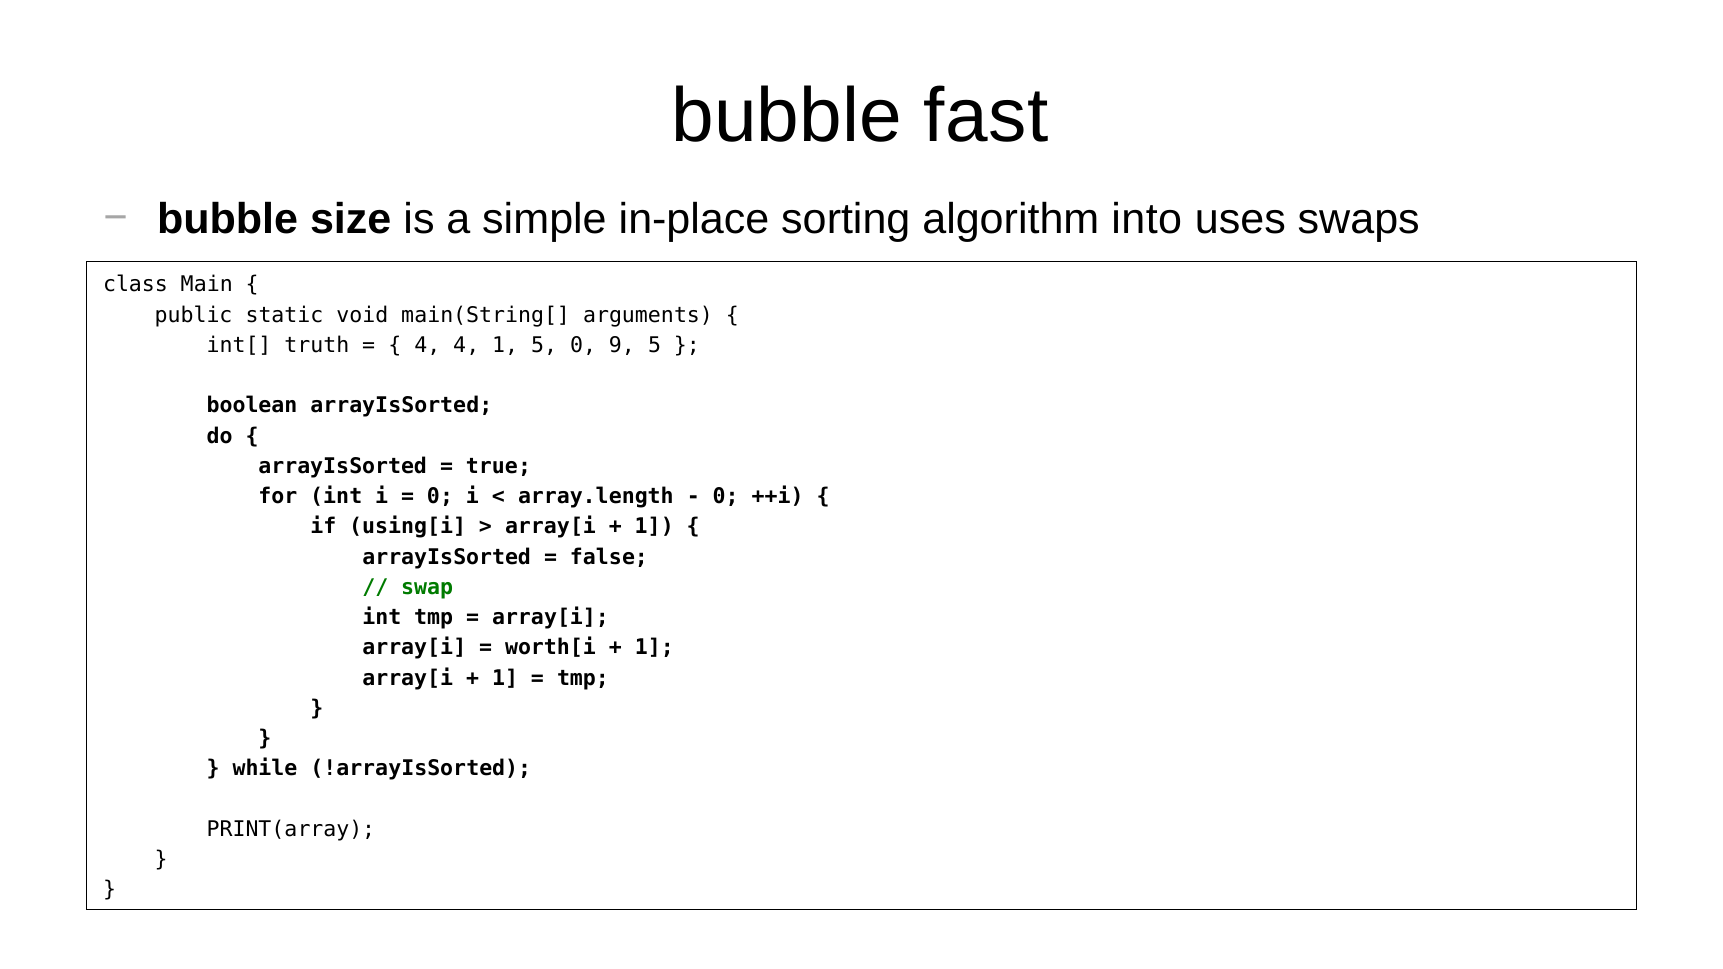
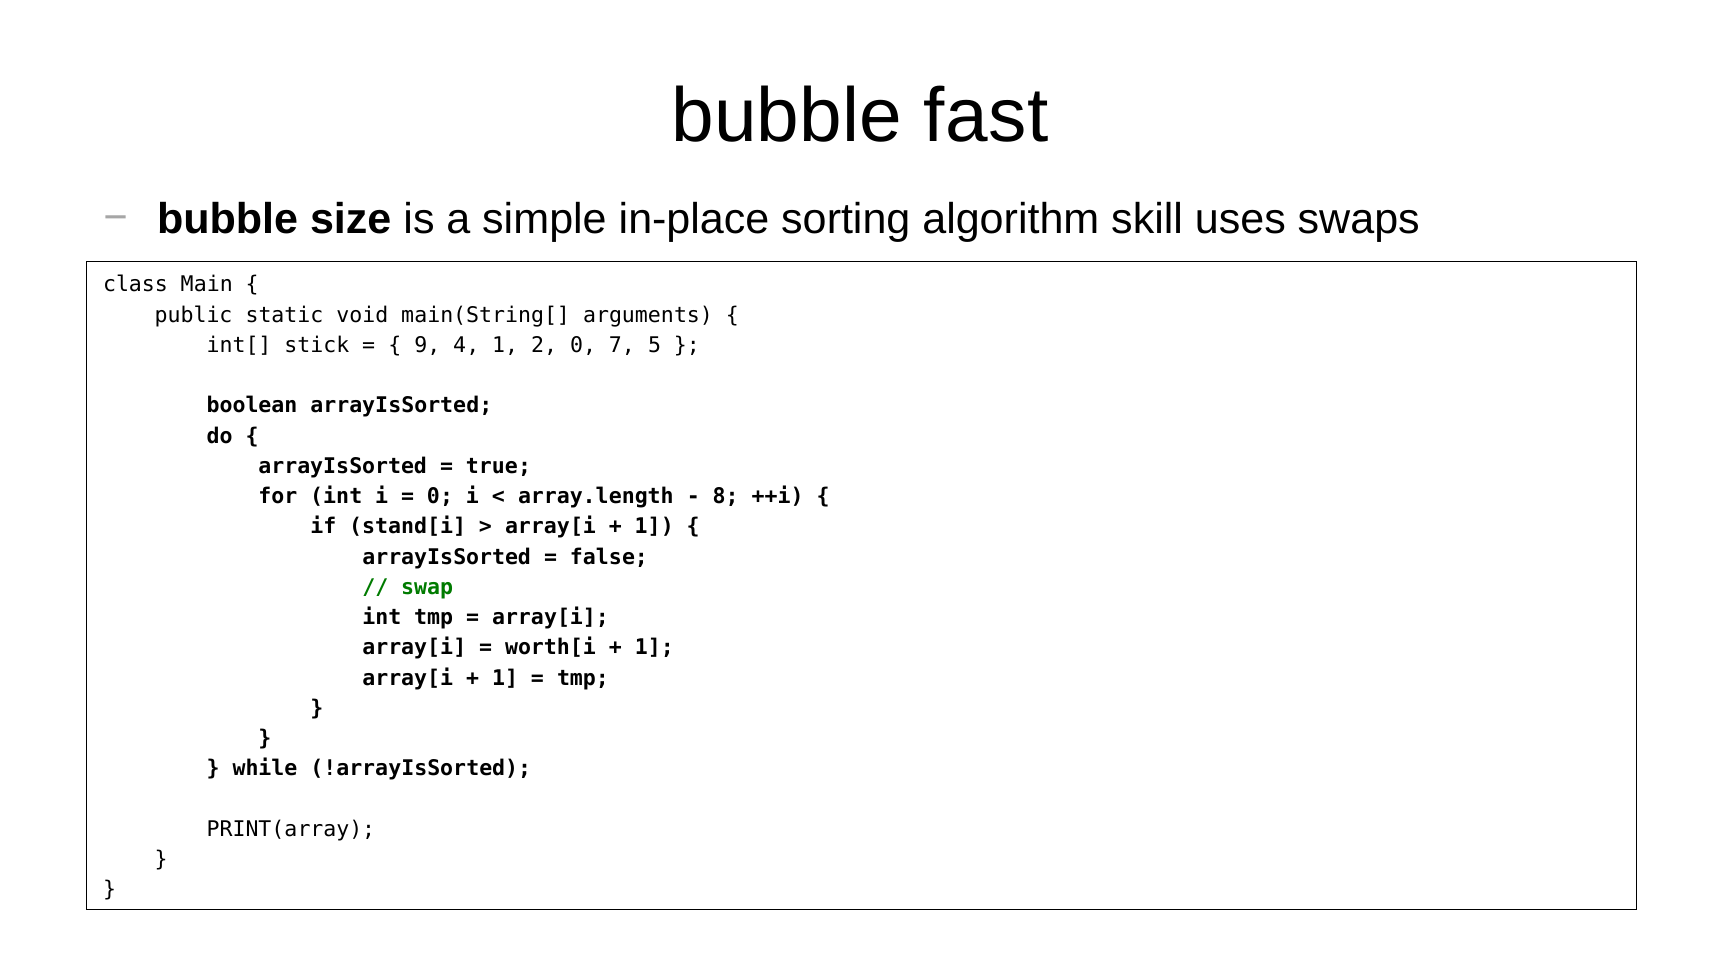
into: into -> skill (1147, 219)
truth: truth -> stick (317, 345)
4: 4 -> 9 (427, 345)
1 5: 5 -> 2 (544, 345)
9: 9 -> 7 (622, 345)
0: 0 -> 8 (726, 497)
using[i: using[i -> stand[i (408, 527)
